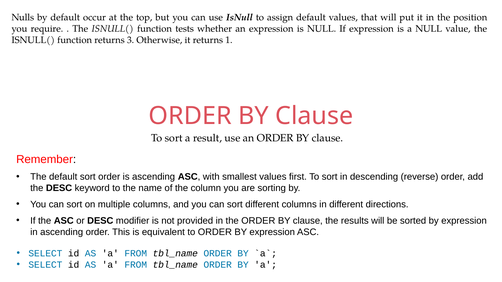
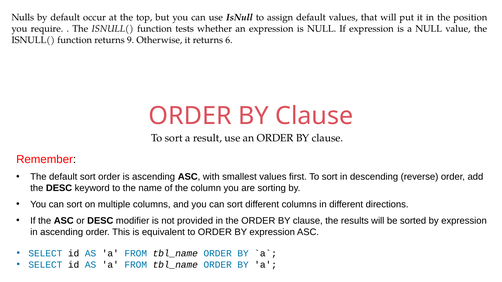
3: 3 -> 9 (131, 40)
1: 1 -> 6 (229, 40)
